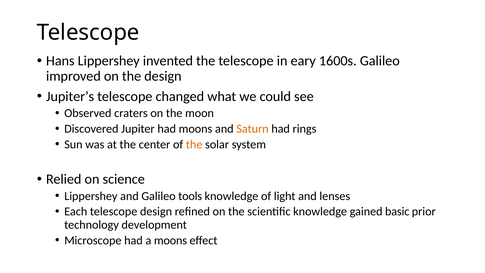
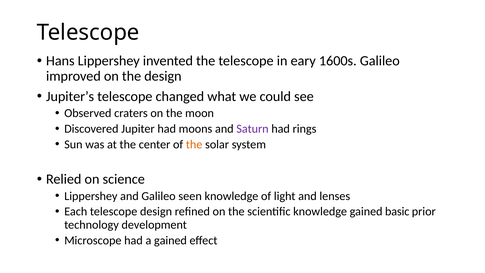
Saturn colour: orange -> purple (252, 129)
tools: tools -> seen (190, 196)
a moons: moons -> gained (170, 240)
